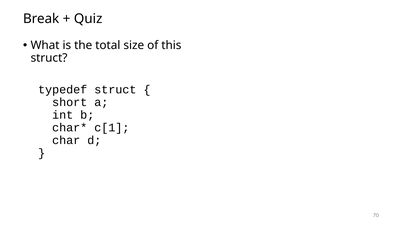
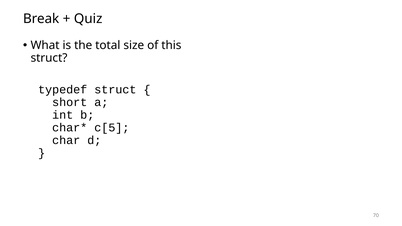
c[1: c[1 -> c[5 (112, 128)
